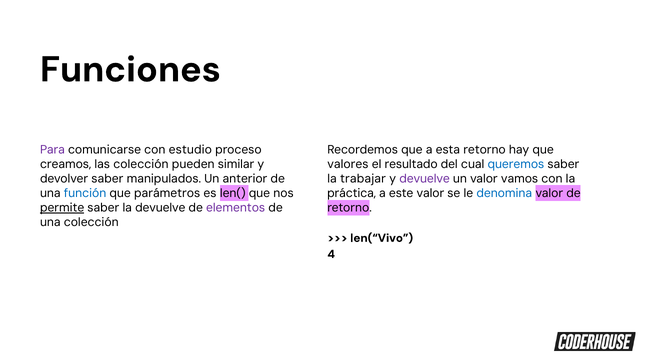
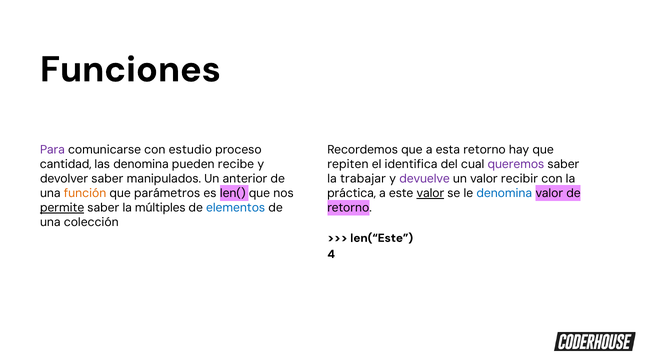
creamos: creamos -> cantidad (66, 164)
las colección: colección -> denomina (141, 164)
similar: similar -> recibe (236, 164)
valores: valores -> repiten (348, 164)
resultado: resultado -> identifica (411, 164)
queremos colour: blue -> purple (516, 164)
vamos: vamos -> recibir (520, 179)
función colour: blue -> orange (85, 194)
valor underline: none -> present (430, 194)
la devuelve: devuelve -> múltiples (160, 208)
elementos colour: purple -> blue (236, 208)
len(“Vivo: len(“Vivo -> len(“Este (382, 238)
